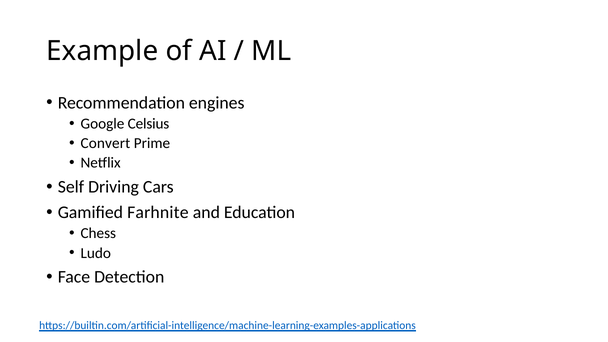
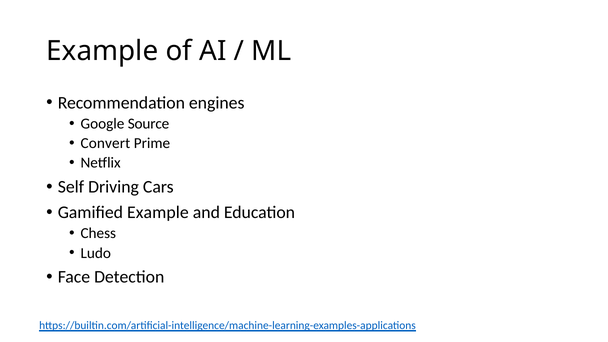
Celsius: Celsius -> Source (148, 124)
Gamified Farhnite: Farhnite -> Example (158, 212)
